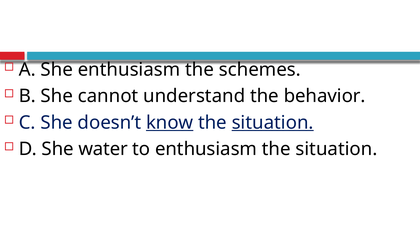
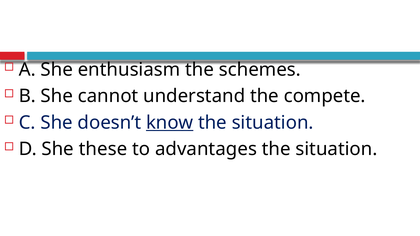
behavior: behavior -> compete (325, 96)
situation underline: present -> none (273, 123)
water: water -> these (103, 149)
to enthusiasm: enthusiasm -> advantages (206, 149)
